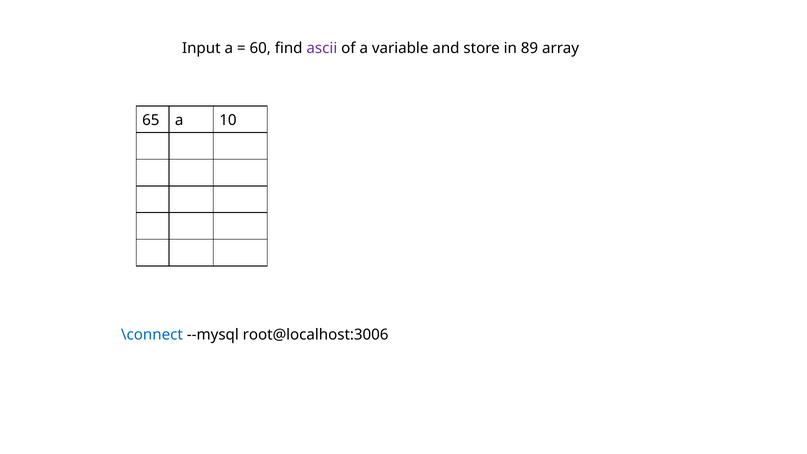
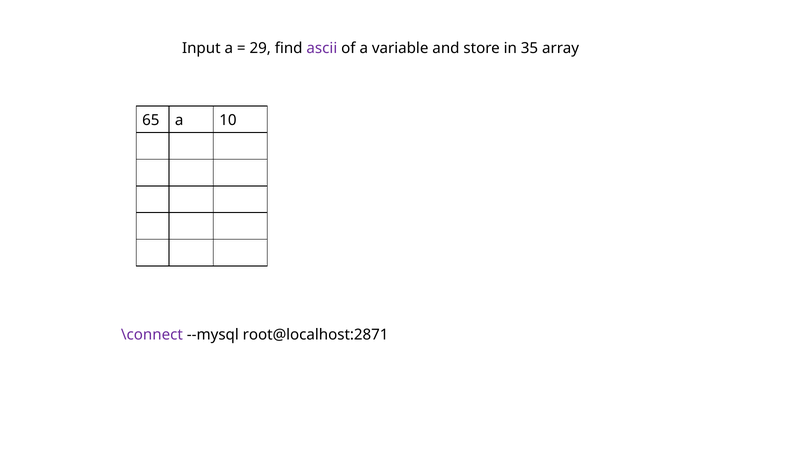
60: 60 -> 29 (260, 48)
89: 89 -> 35 (529, 48)
\connect colour: blue -> purple (152, 335)
root@localhost:3006: root@localhost:3006 -> root@localhost:2871 (316, 335)
